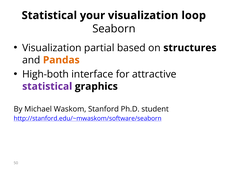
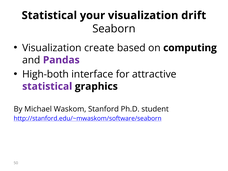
loop: loop -> drift (194, 15)
partial: partial -> create (99, 48)
structures: structures -> computing (190, 48)
Pandas colour: orange -> purple (61, 60)
